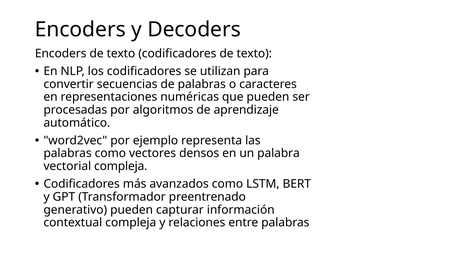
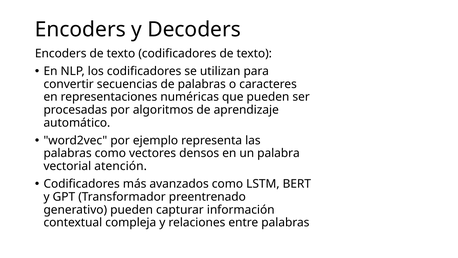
vectorial compleja: compleja -> atención (121, 166)
